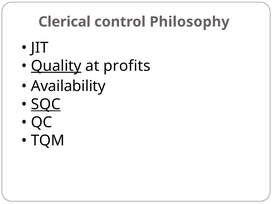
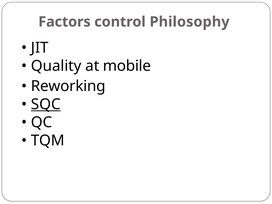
Clerical: Clerical -> Factors (64, 22)
Quality underline: present -> none (56, 66)
profits: profits -> mobile (127, 66)
Availability: Availability -> Reworking (68, 86)
